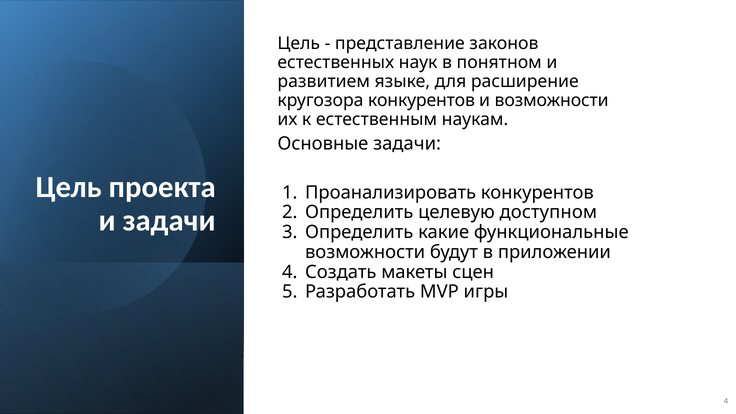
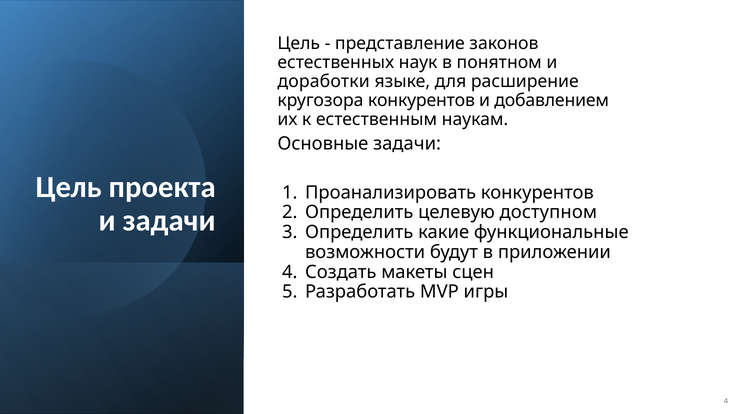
развитием: развитием -> доработки (324, 82)
и возможности: возможности -> добавлением (552, 101)
